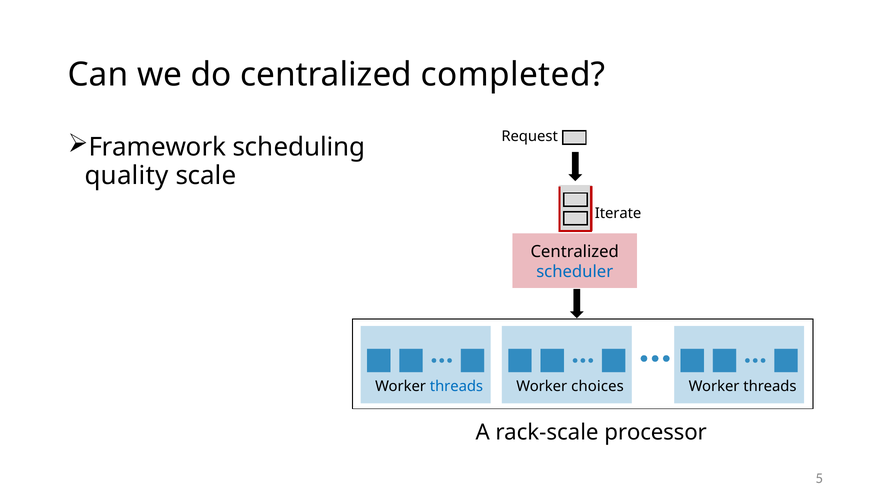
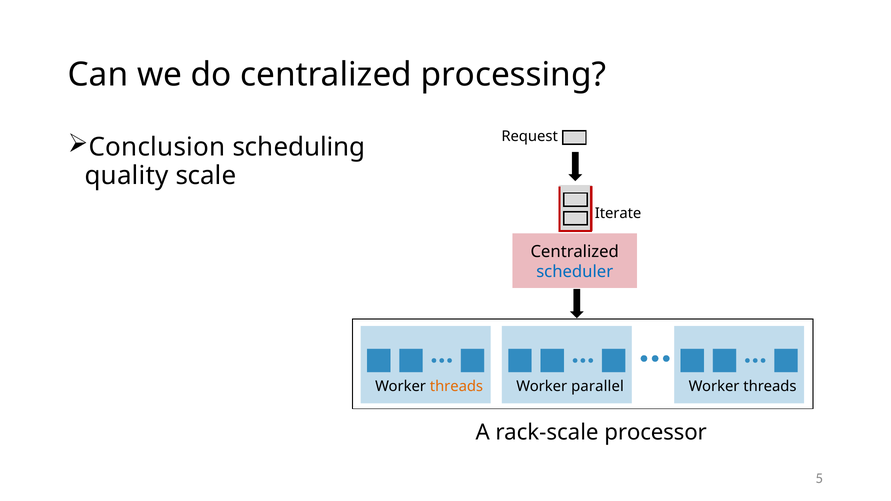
completed: completed -> processing (513, 75)
Framework: Framework -> Conclusion (157, 147)
threads colour: blue -> orange (456, 386)
choices: choices -> parallel (598, 386)
